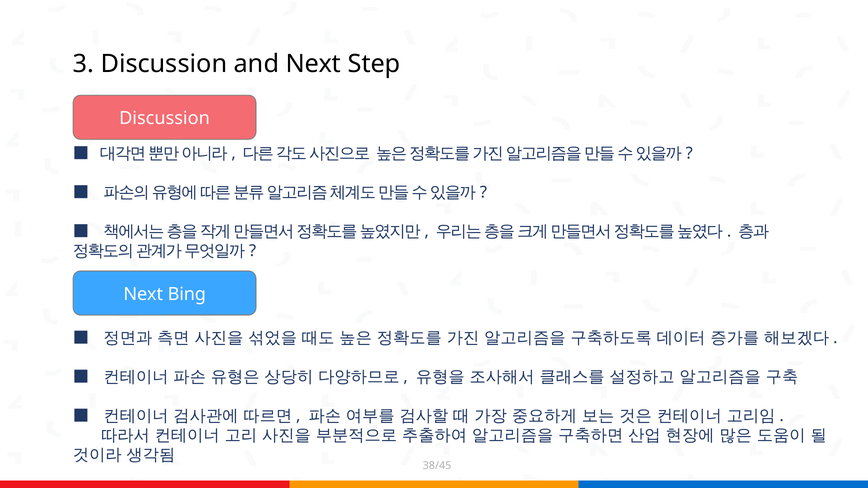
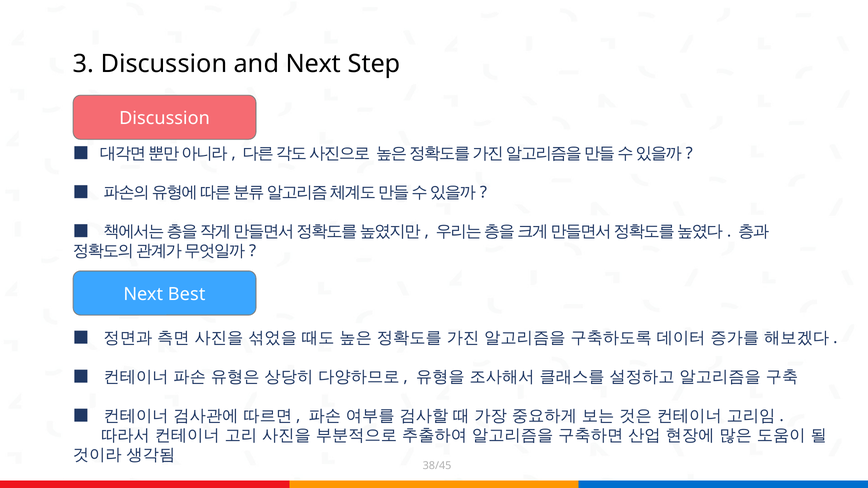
Bing: Bing -> Best (187, 294)
